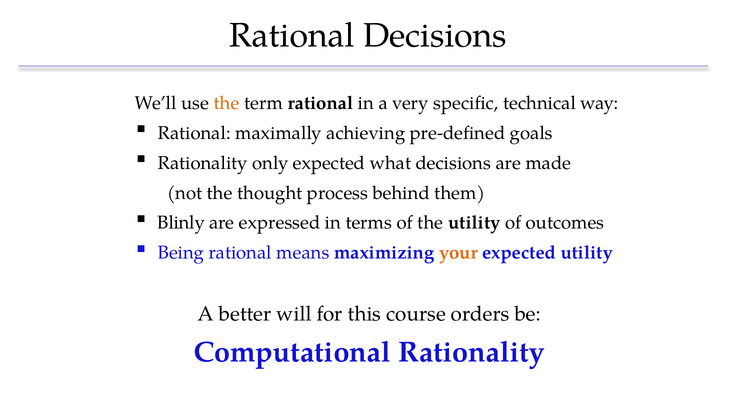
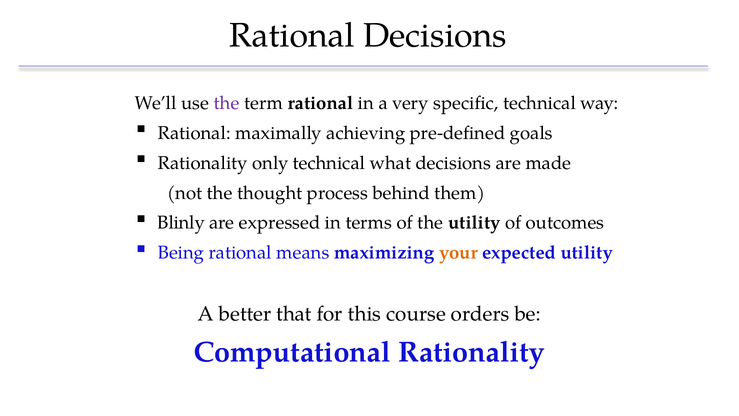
the colour: orange -> purple (227, 103)
only expected: expected -> technical (329, 163)
will: will -> that (294, 314)
